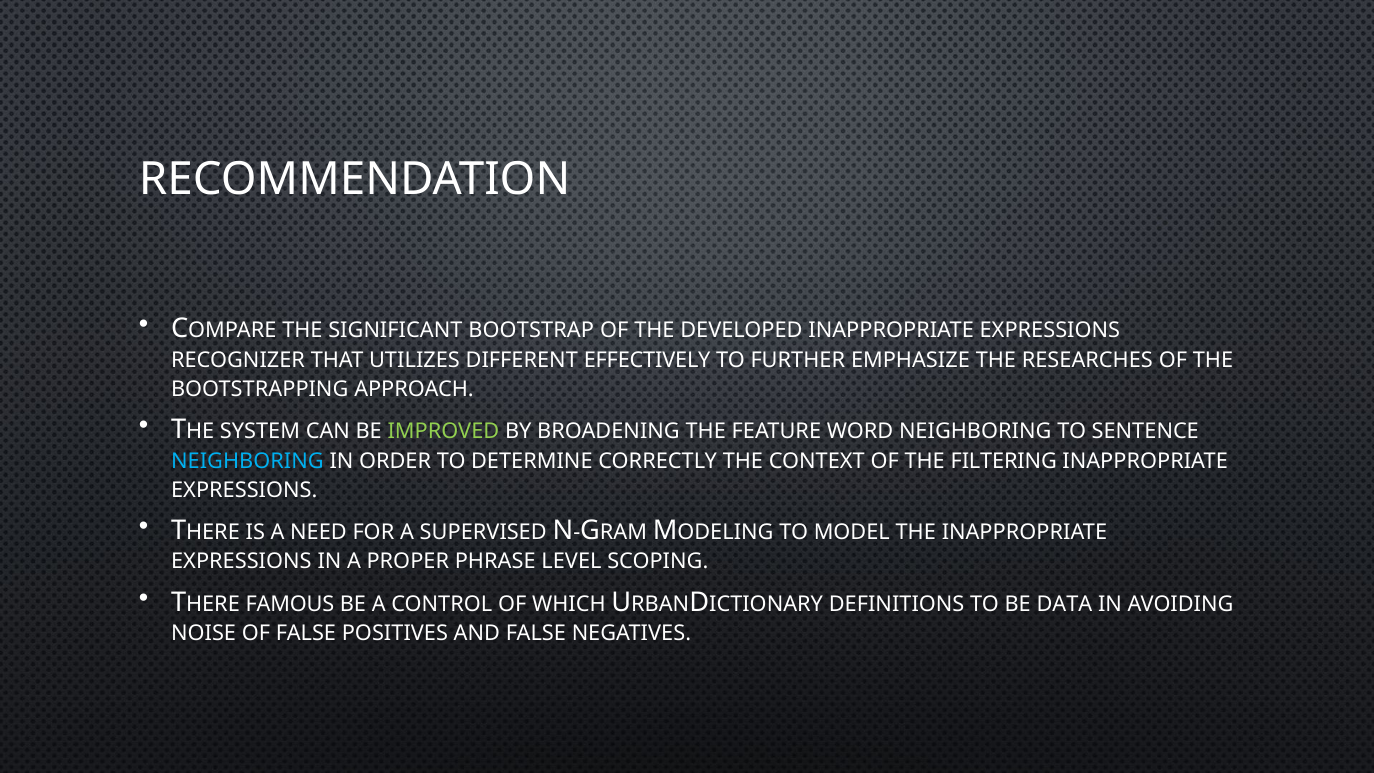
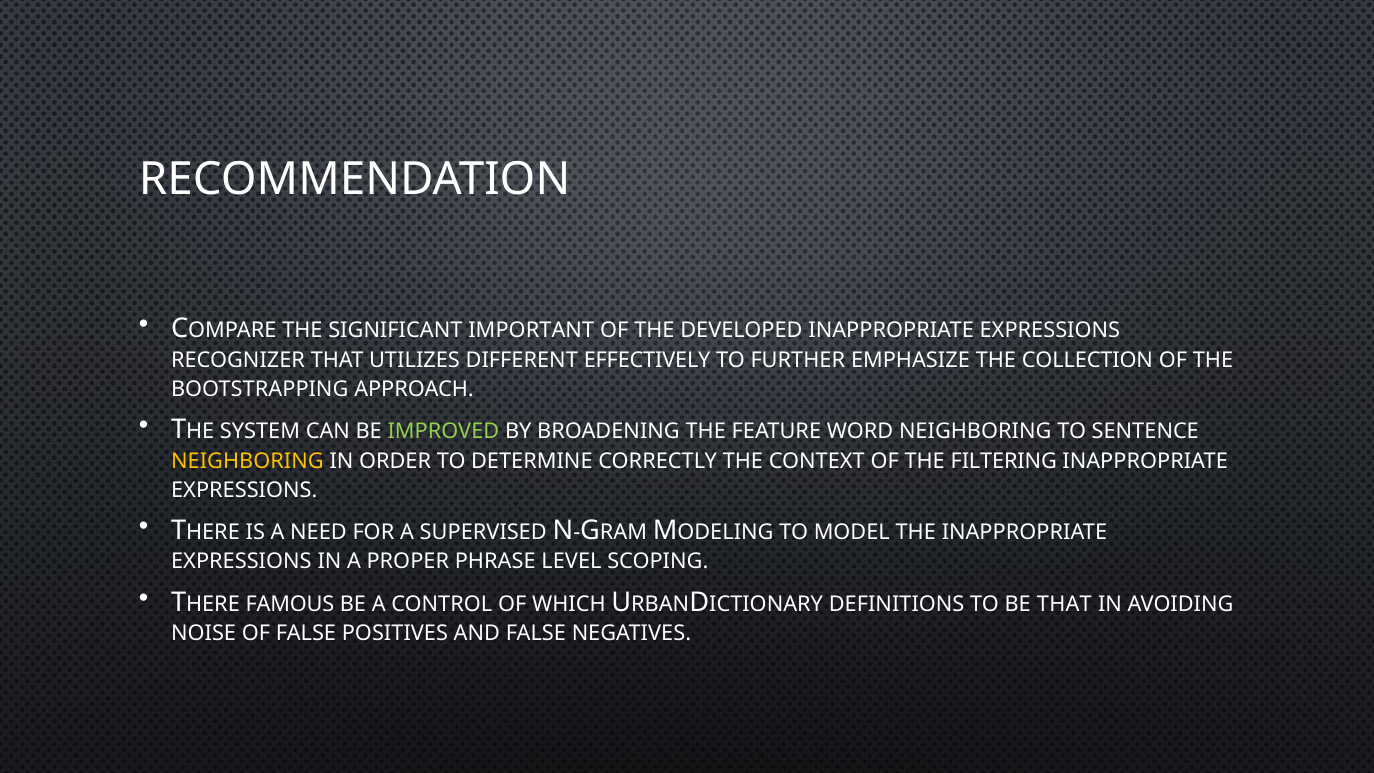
BOOTSTRAP: BOOTSTRAP -> IMPORTANT (531, 330)
RESEARCHES: RESEARCHES -> COLLECTION (1087, 360)
NEIGHBORING colour: light blue -> yellow (247, 461)
BE DATA: DATA -> THAT (1064, 604)
